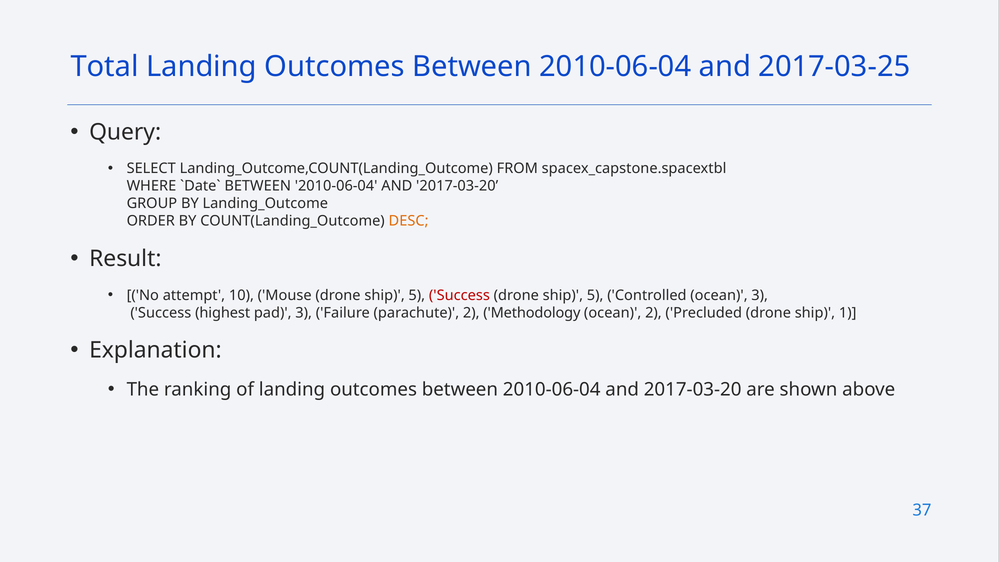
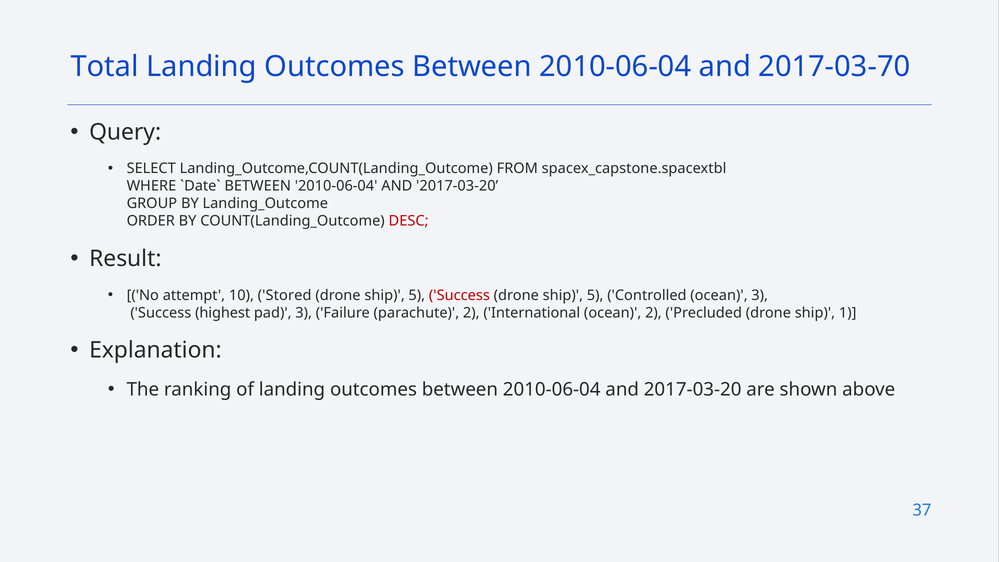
2017-03-25: 2017-03-25 -> 2017-03-70 (834, 66)
DESC colour: orange -> red (409, 221)
Mouse: Mouse -> Stored (285, 295)
Methodology: Methodology -> International (532, 313)
